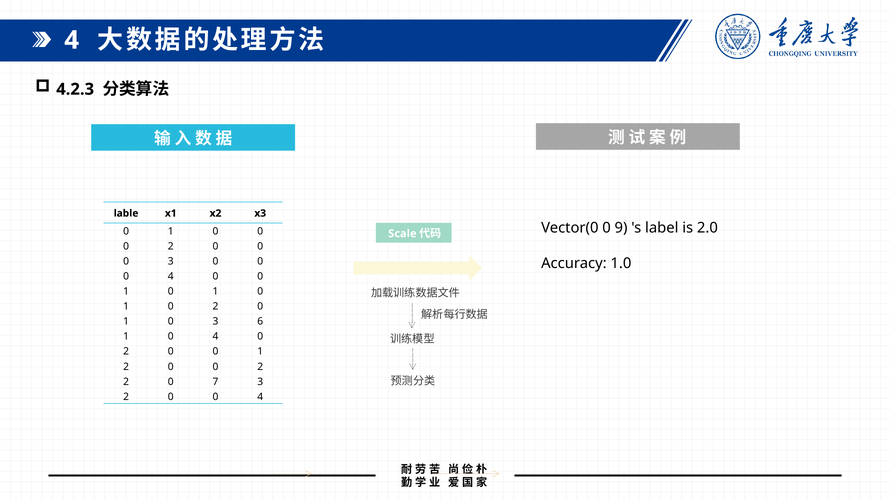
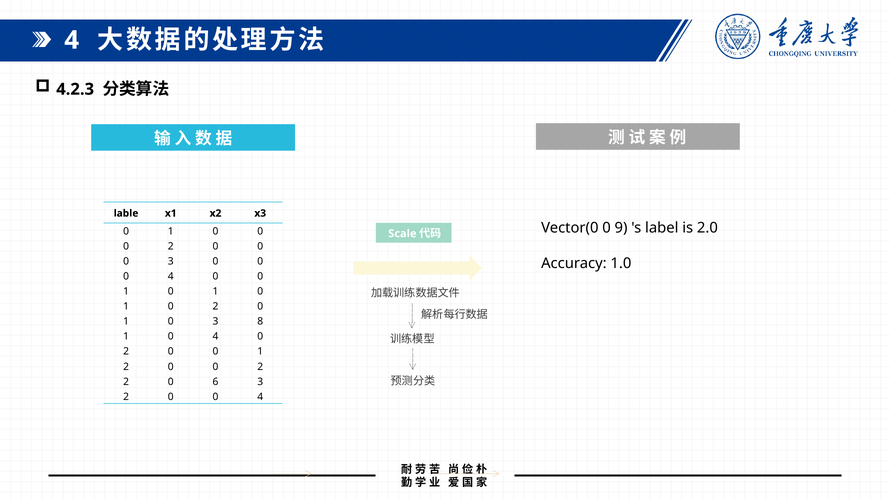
6: 6 -> 8 (260, 322)
7: 7 -> 6 (216, 382)
